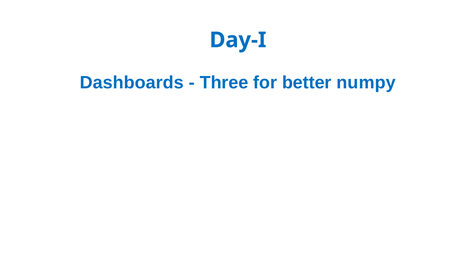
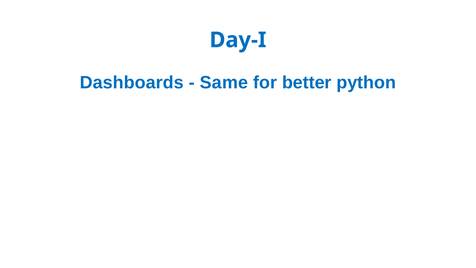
Three: Three -> Same (224, 83)
numpy: numpy -> python (366, 83)
